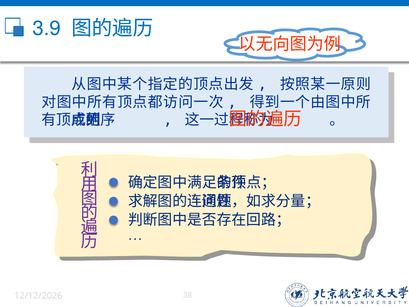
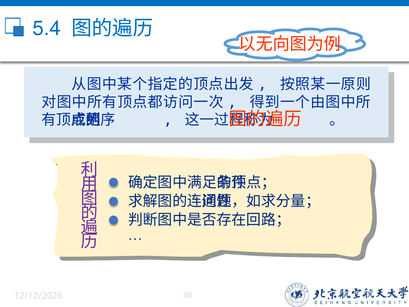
3.9: 3.9 -> 5.4 (47, 28)
